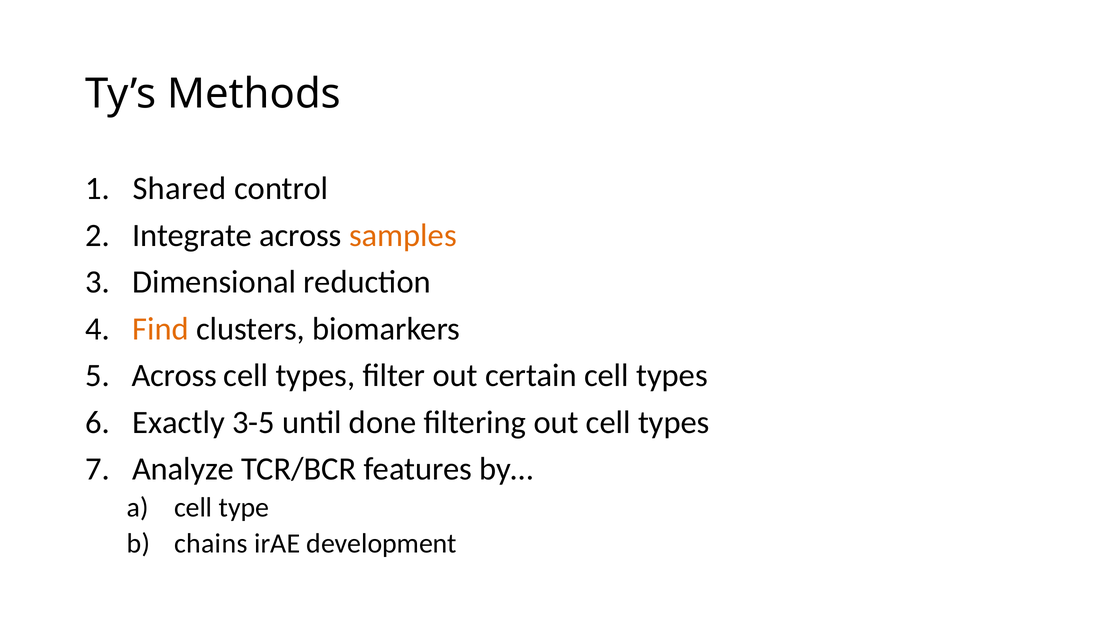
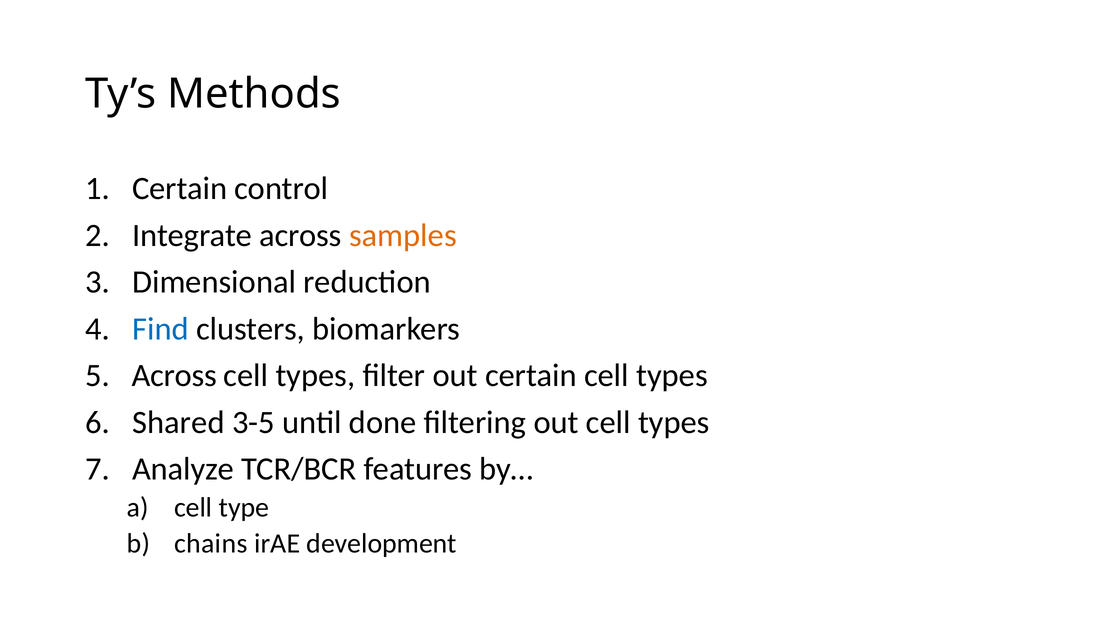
Shared: Shared -> Certain (180, 189)
Find colour: orange -> blue (160, 329)
Exactly: Exactly -> Shared (178, 422)
